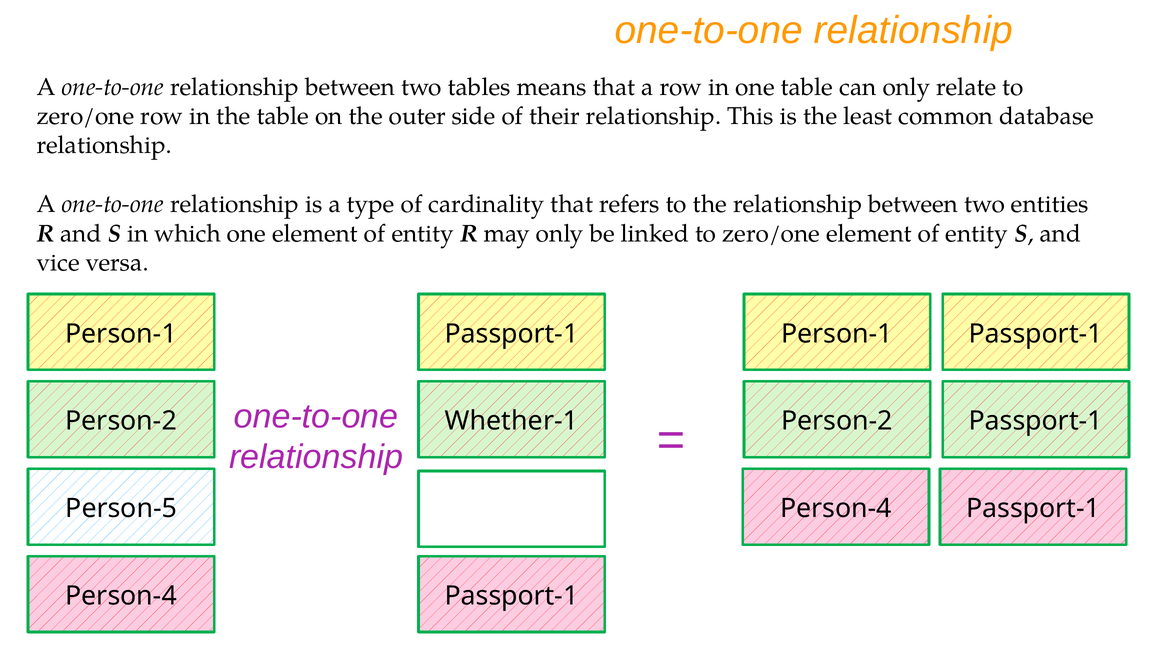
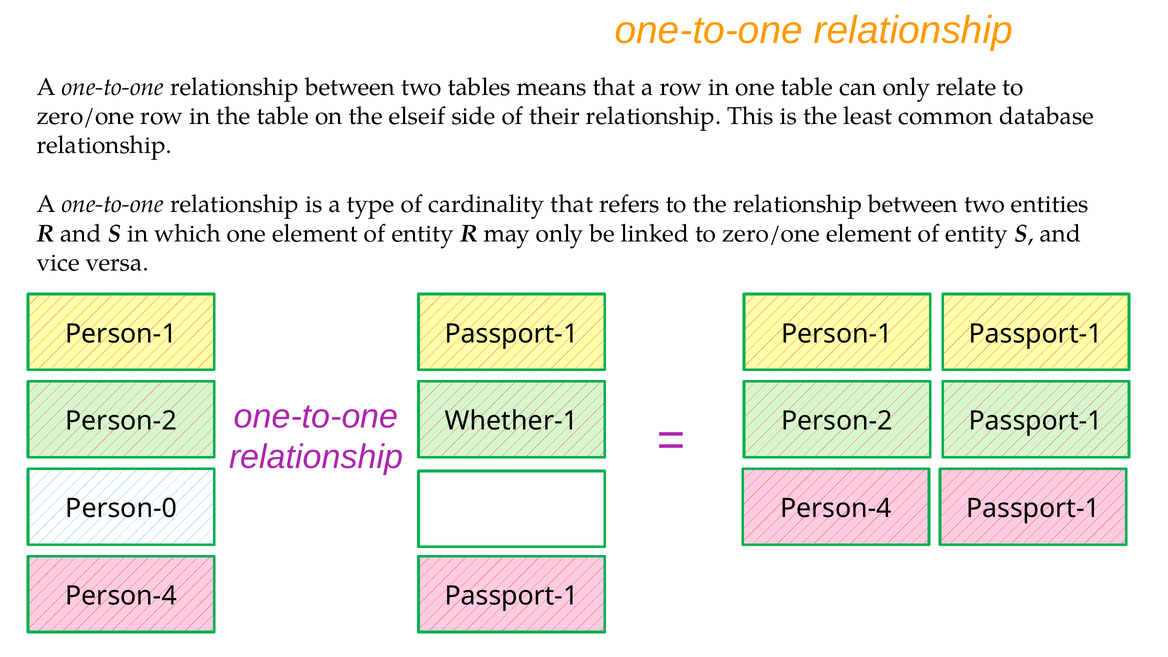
outer: outer -> elseif (417, 116)
Person-5: Person-5 -> Person-0 (121, 509)
